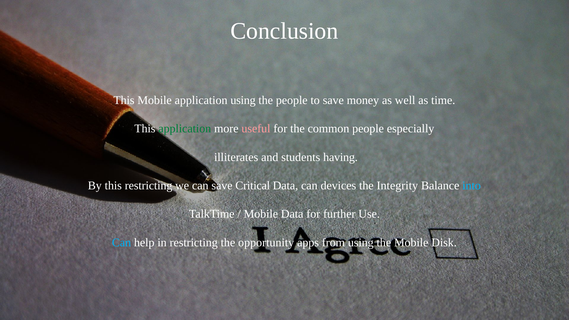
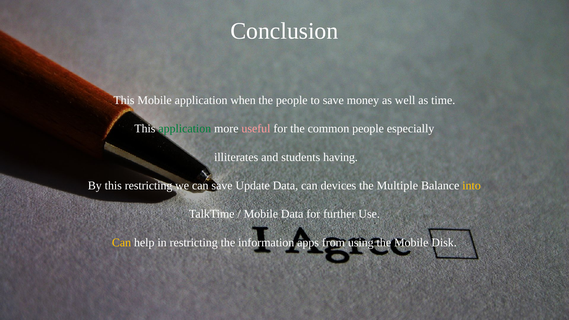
application using: using -> when (243, 100)
Critical: Critical -> Update (253, 186)
Integrity: Integrity -> Multiple (397, 186)
into colour: light blue -> yellow (472, 186)
Can colour: light blue -> yellow (122, 243)
opportunity: opportunity -> information (266, 243)
